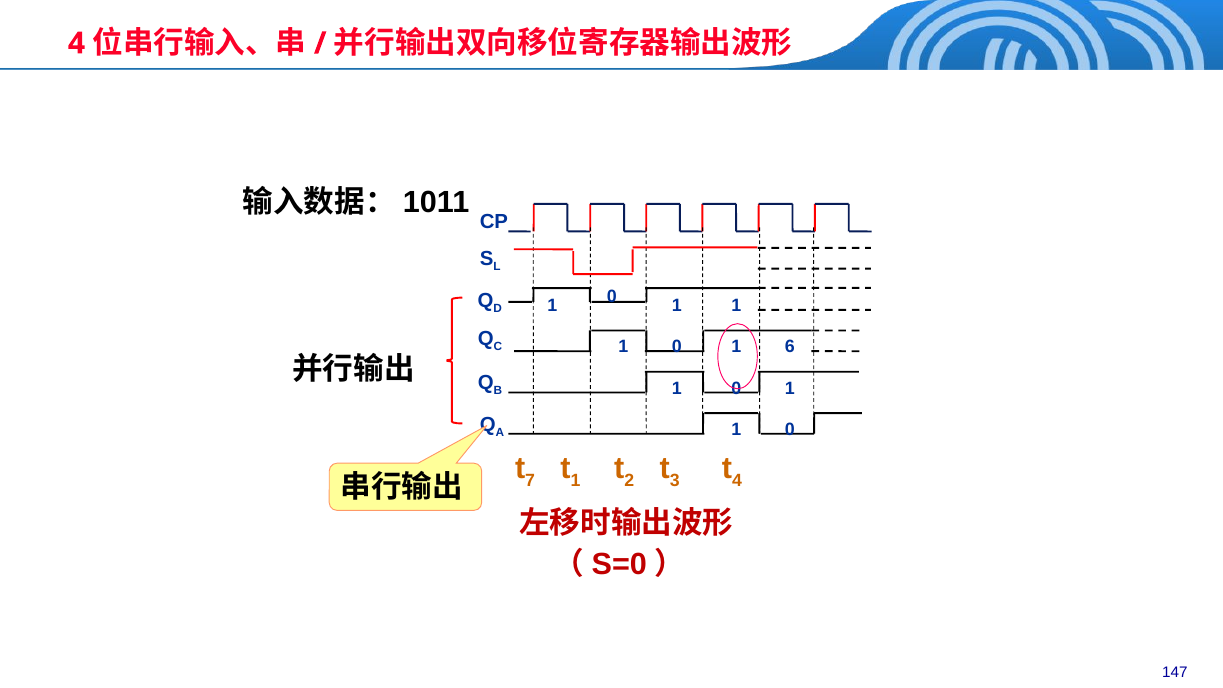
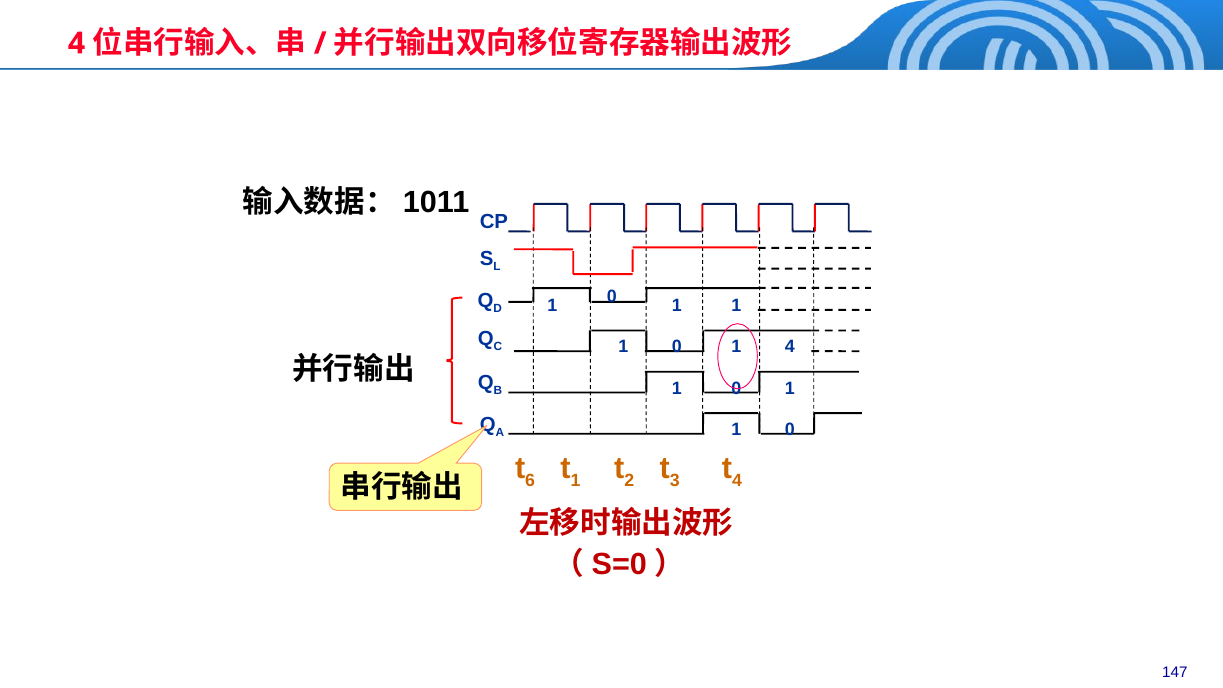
1 6: 6 -> 4 (790, 347)
7: 7 -> 6 (530, 480)
